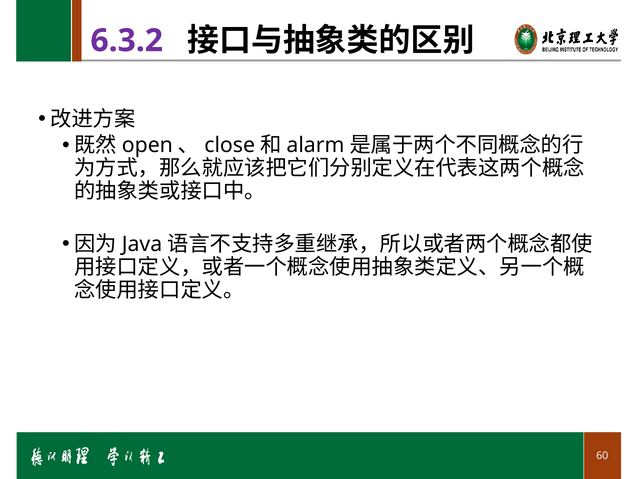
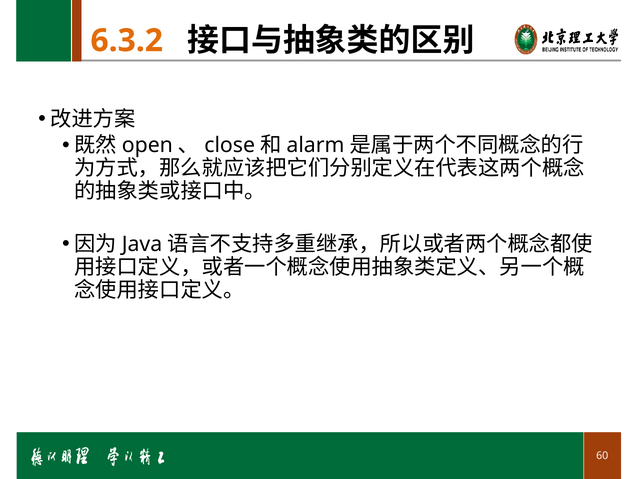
6.3.2 colour: purple -> orange (127, 41)
